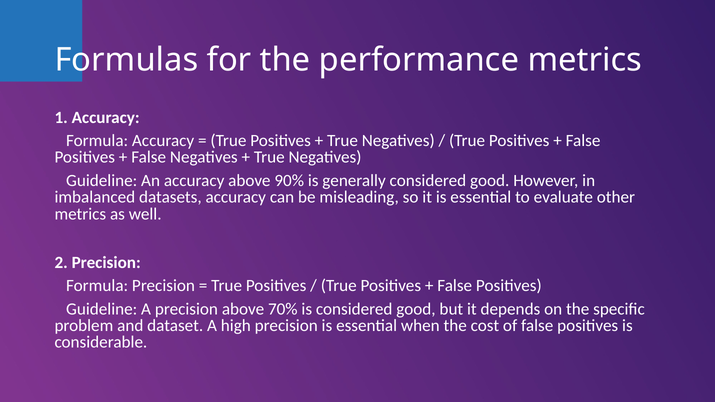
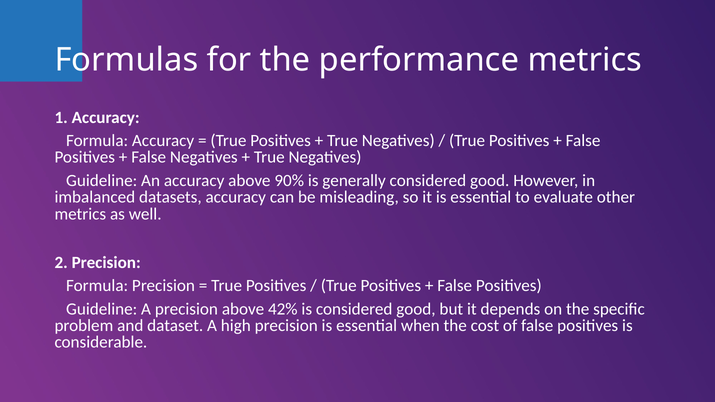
70%: 70% -> 42% (283, 309)
